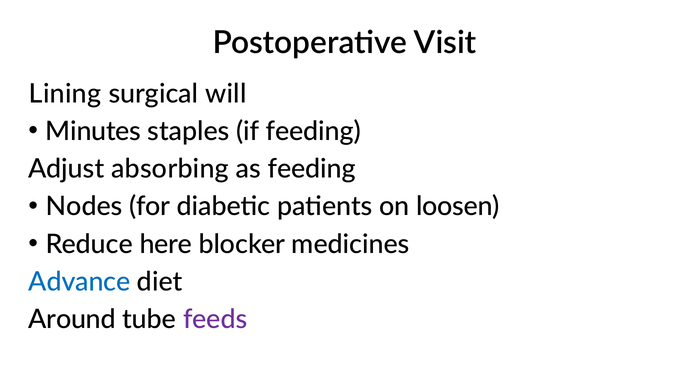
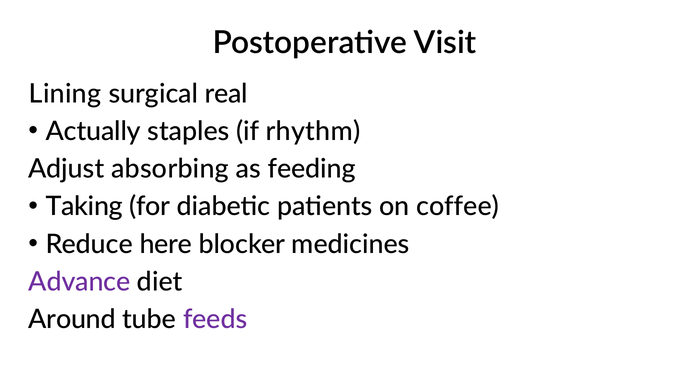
will: will -> real (226, 94)
Minutes: Minutes -> Actually (93, 132)
if feeding: feeding -> rhythm (313, 132)
Nodes: Nodes -> Taking (84, 207)
loosen: loosen -> coffee (458, 207)
Advance colour: blue -> purple (79, 282)
